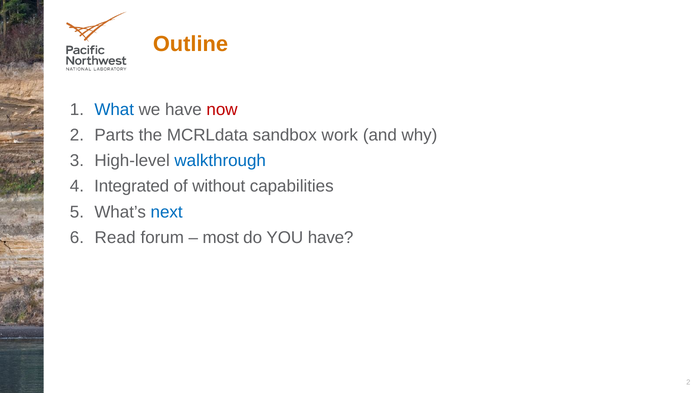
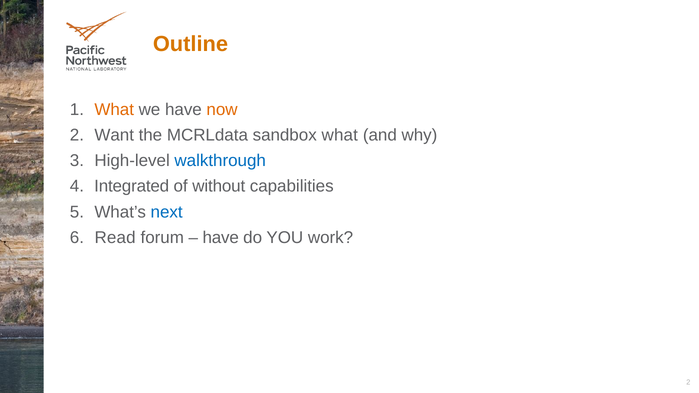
What colour: blue -> orange (114, 110)
now colour: red -> orange (222, 110)
Parts: Parts -> Want (114, 135)
sandbox work: work -> what (340, 135)
most: most -> have (221, 238)
YOU have: have -> work (331, 238)
